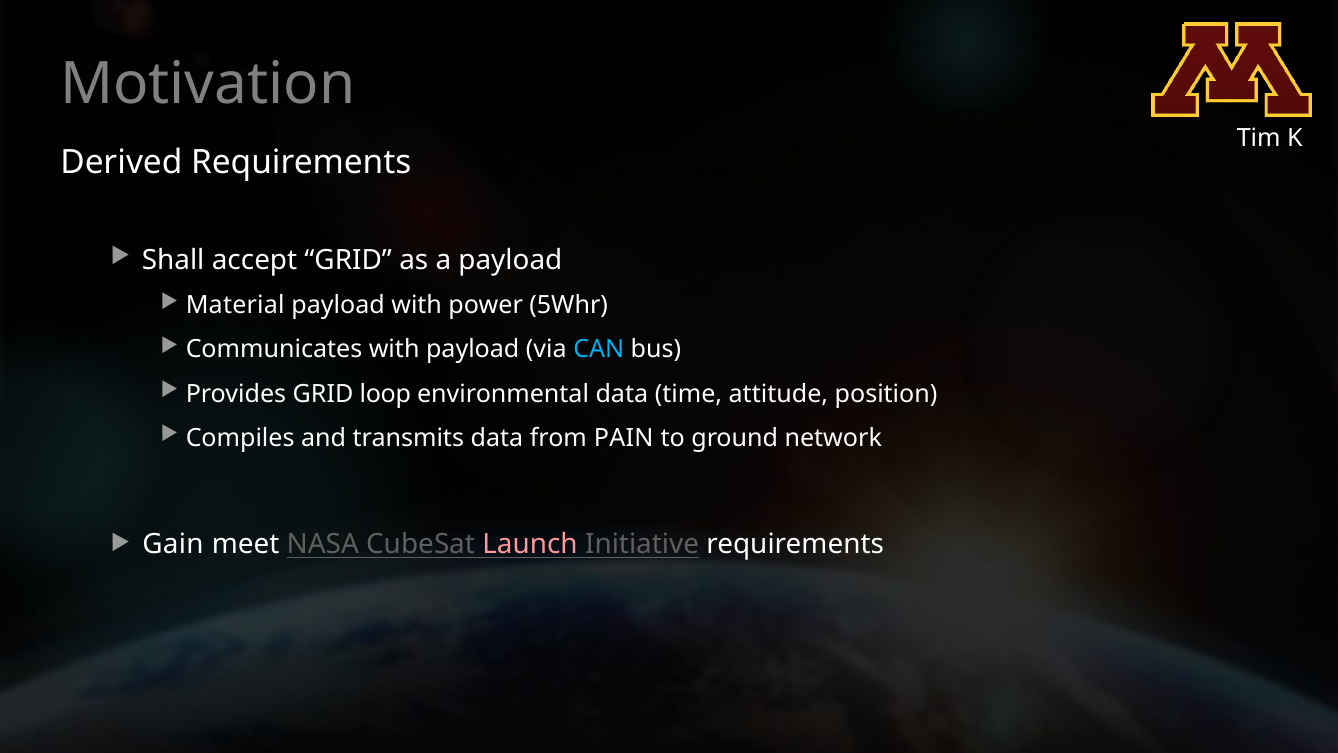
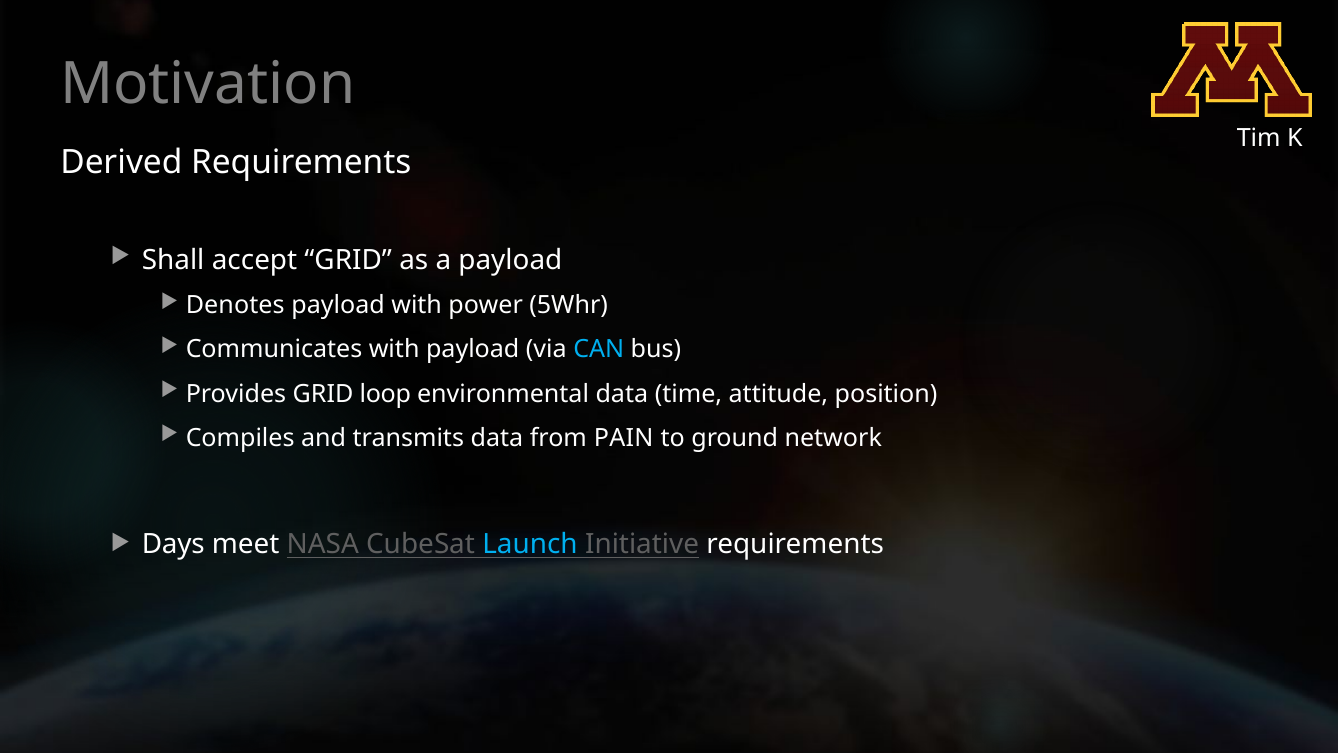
Material: Material -> Denotes (235, 305)
Gain: Gain -> Days (173, 544)
Launch colour: pink -> light blue (530, 544)
